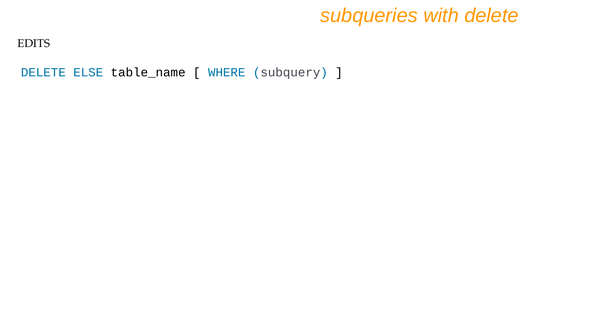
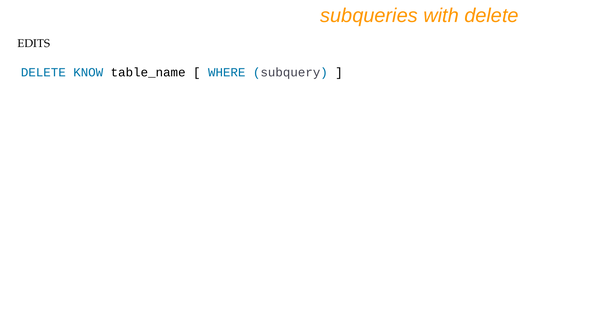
ELSE: ELSE -> KNOW (88, 72)
